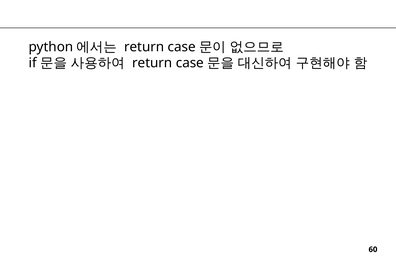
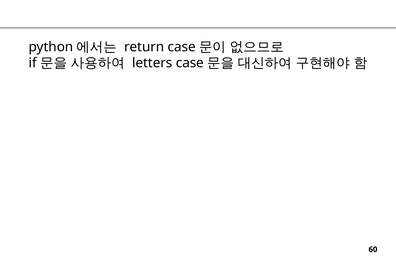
return: return -> letters (152, 63)
